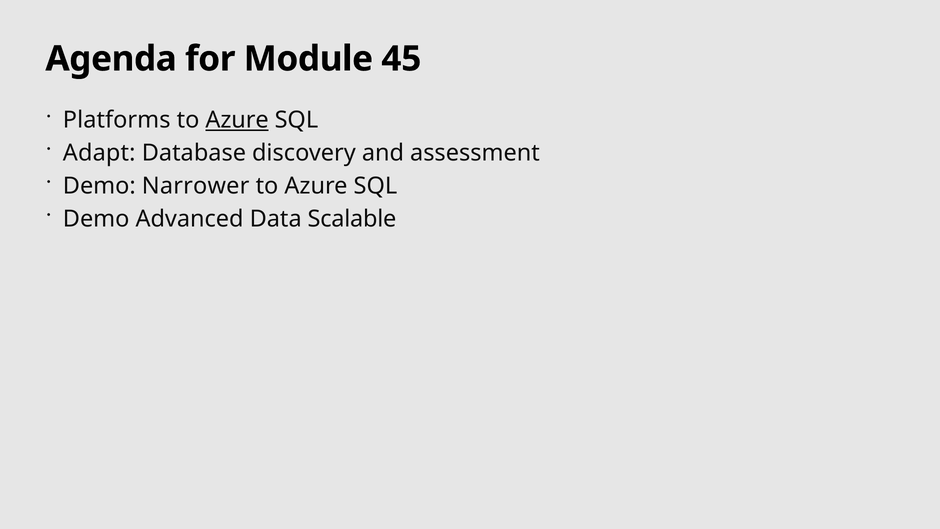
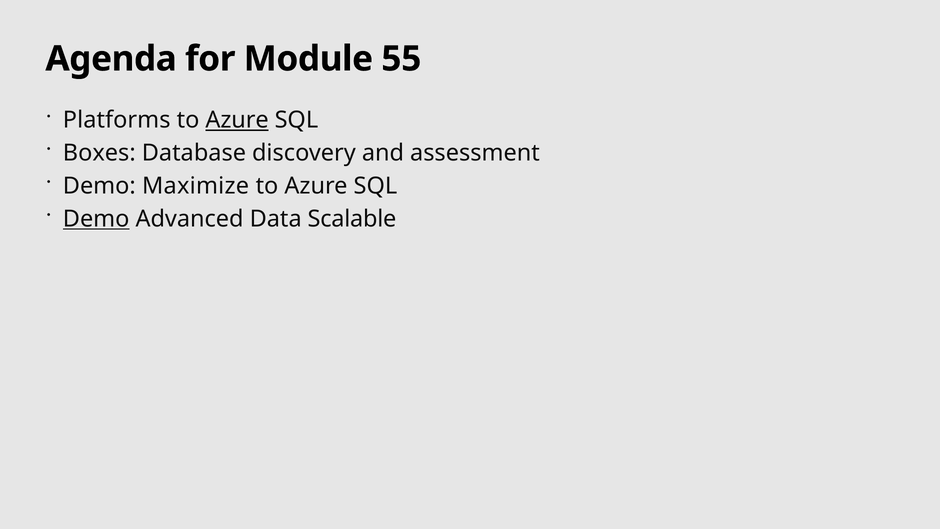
45: 45 -> 55 (401, 59)
Adapt: Adapt -> Boxes (99, 153)
Narrower: Narrower -> Maximize (196, 186)
Demo underline: none -> present (96, 219)
